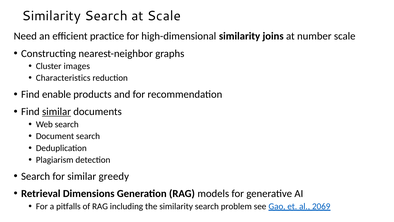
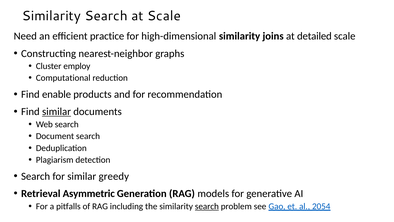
number: number -> detailed (314, 36)
images: images -> employ (77, 66)
Characteristics: Characteristics -> Computational (63, 78)
Dimensions: Dimensions -> Asymmetric (89, 193)
search underline: none -> present (207, 206)
2069: 2069 -> 2054 (321, 206)
